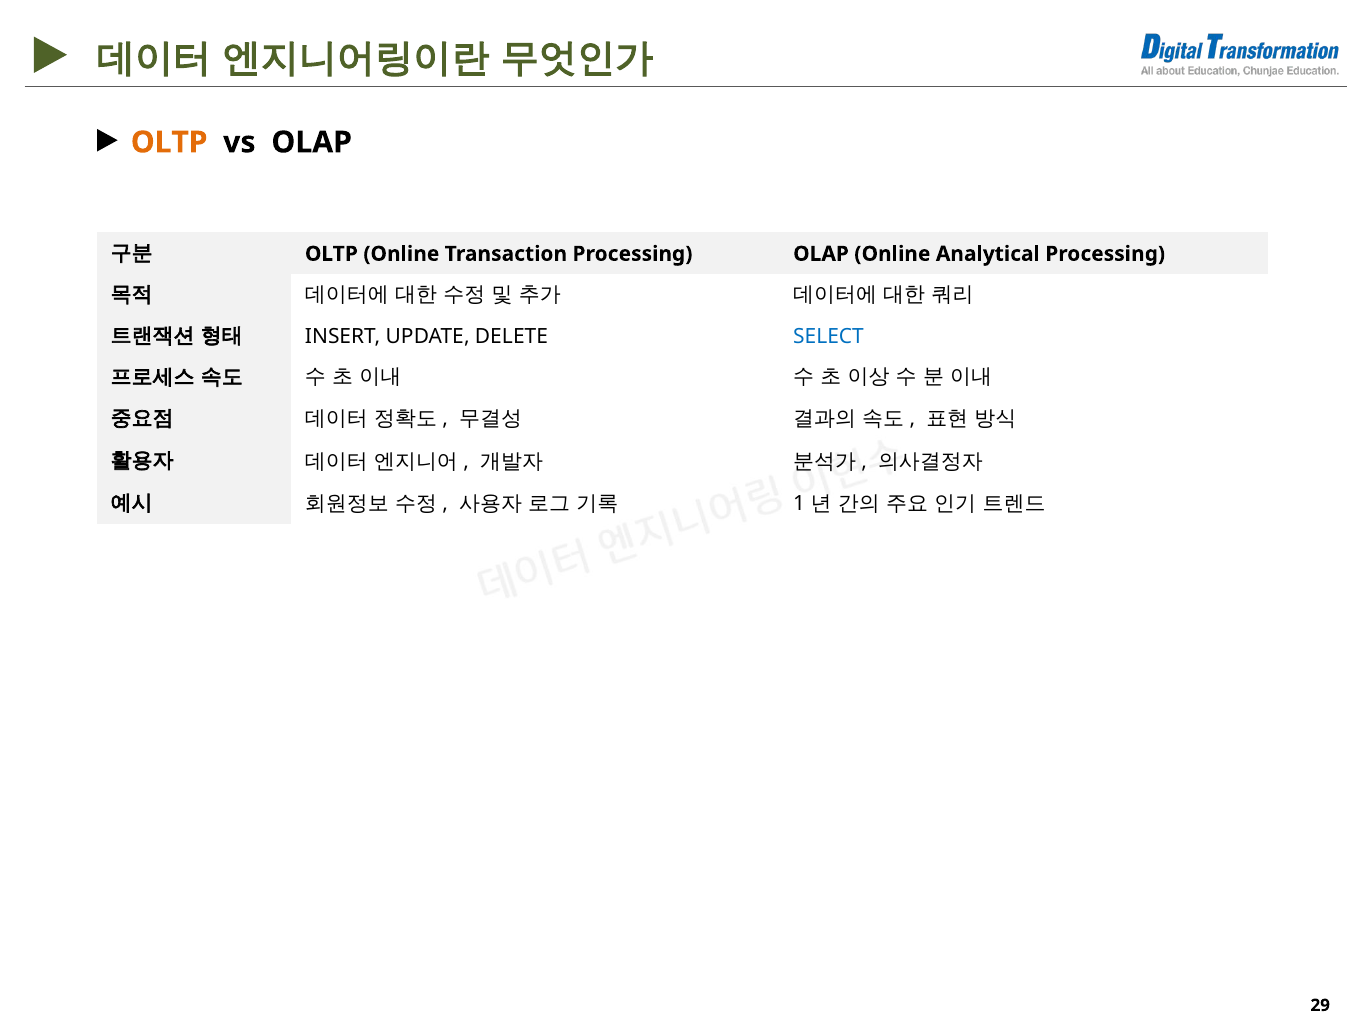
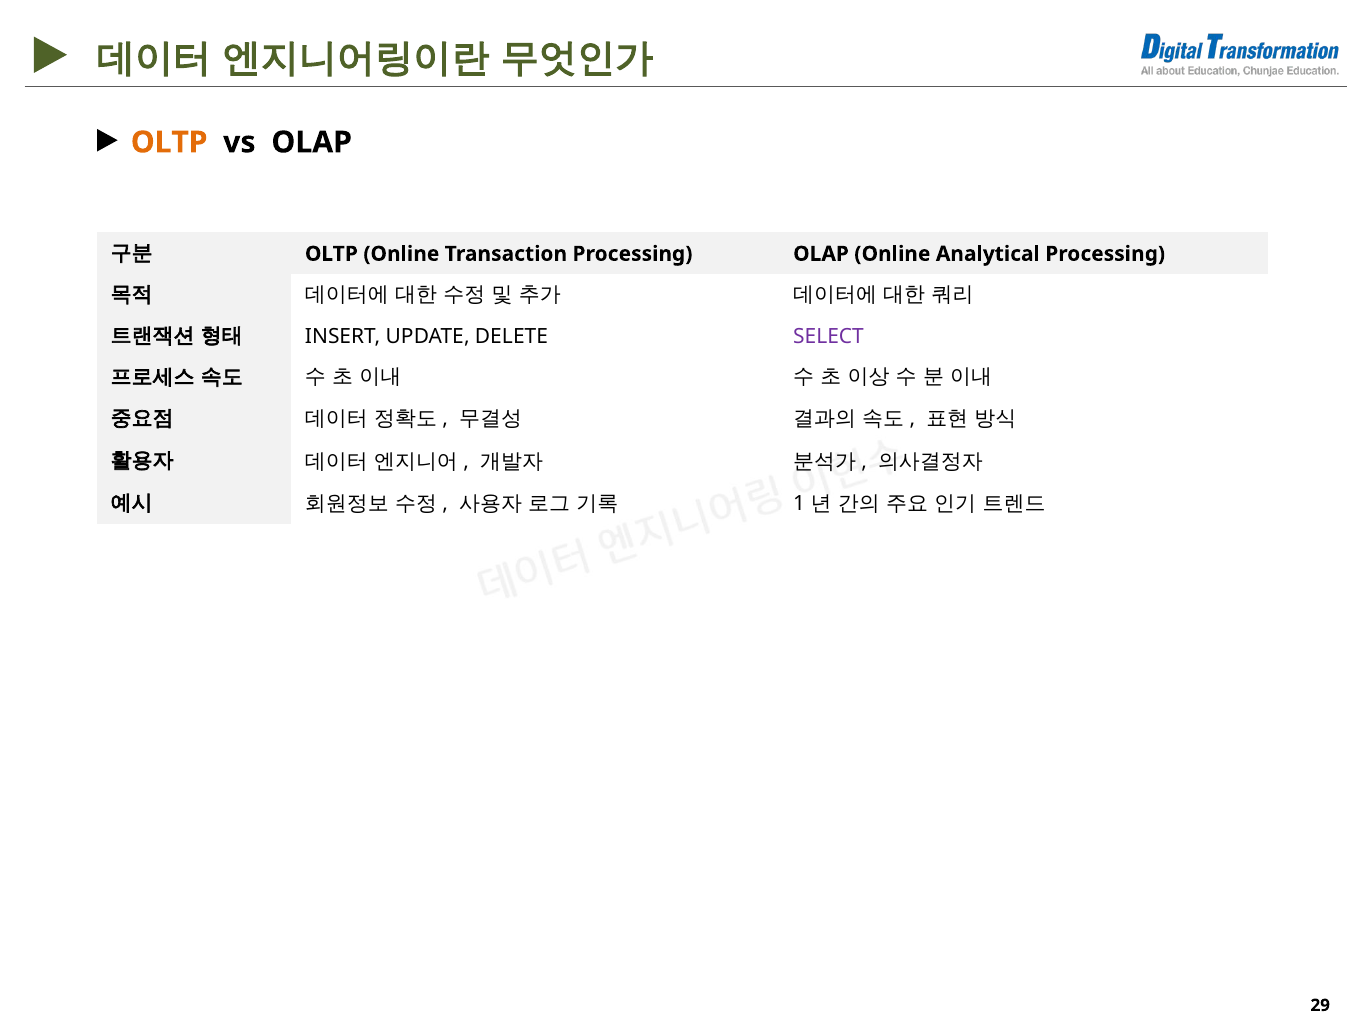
SELECT colour: blue -> purple (828, 336)
